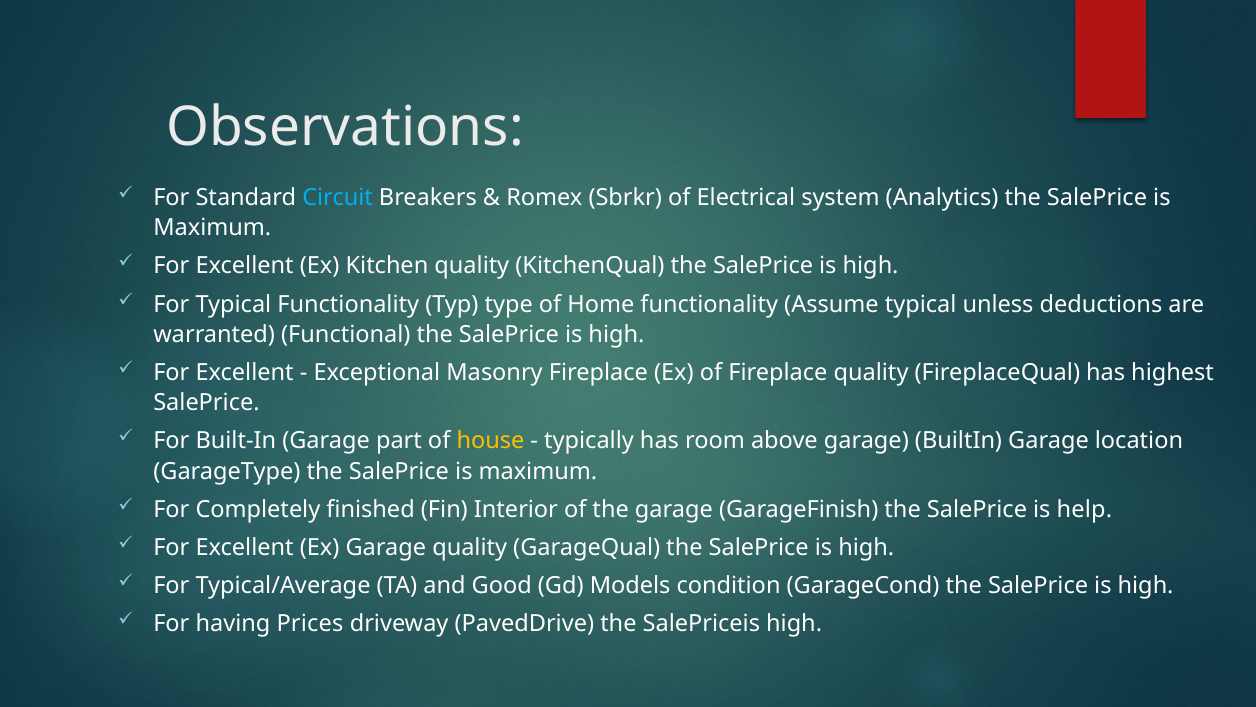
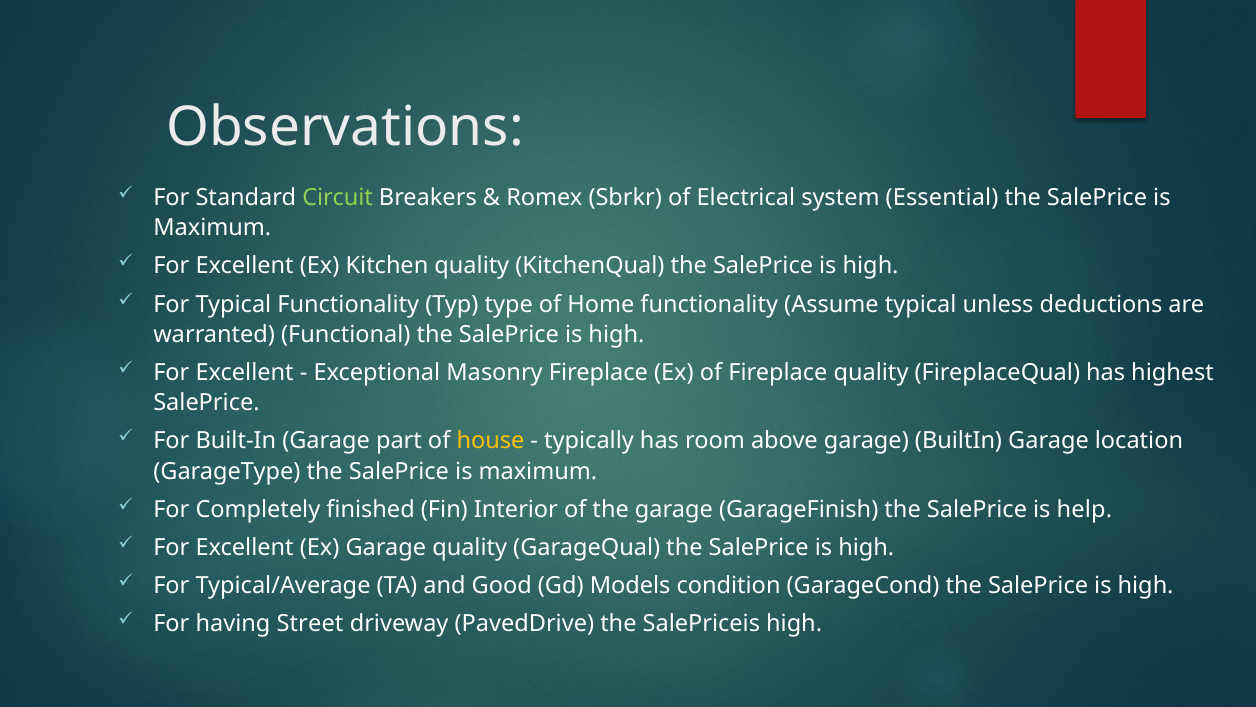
Circuit colour: light blue -> light green (338, 198)
Analytics: Analytics -> Essential (942, 198)
Prices: Prices -> Street (310, 623)
